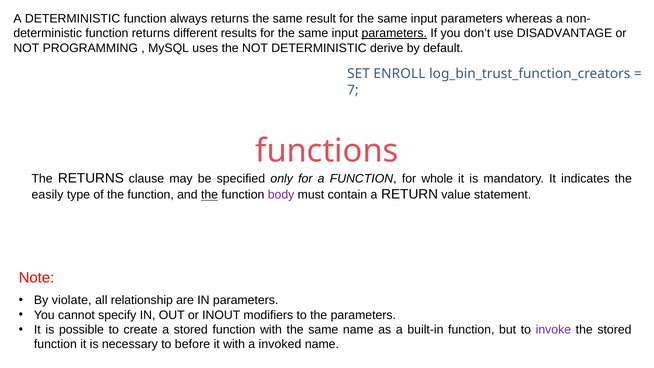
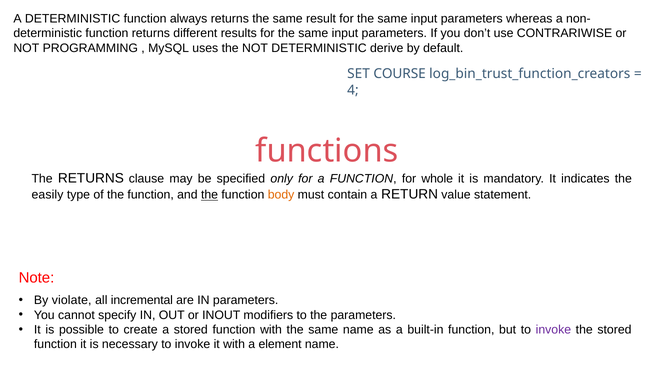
parameters underline: present -> none (394, 33)
DISADVANTAGE: DISADVANTAGE -> CONTRARIWISE (565, 33)
ENROLL: ENROLL -> COURSE (400, 74)
7: 7 -> 4 (353, 90)
body colour: purple -> orange (281, 195)
relationship: relationship -> incremental (142, 300)
necessary to before: before -> invoke (193, 344)
invoked: invoked -> element (280, 344)
